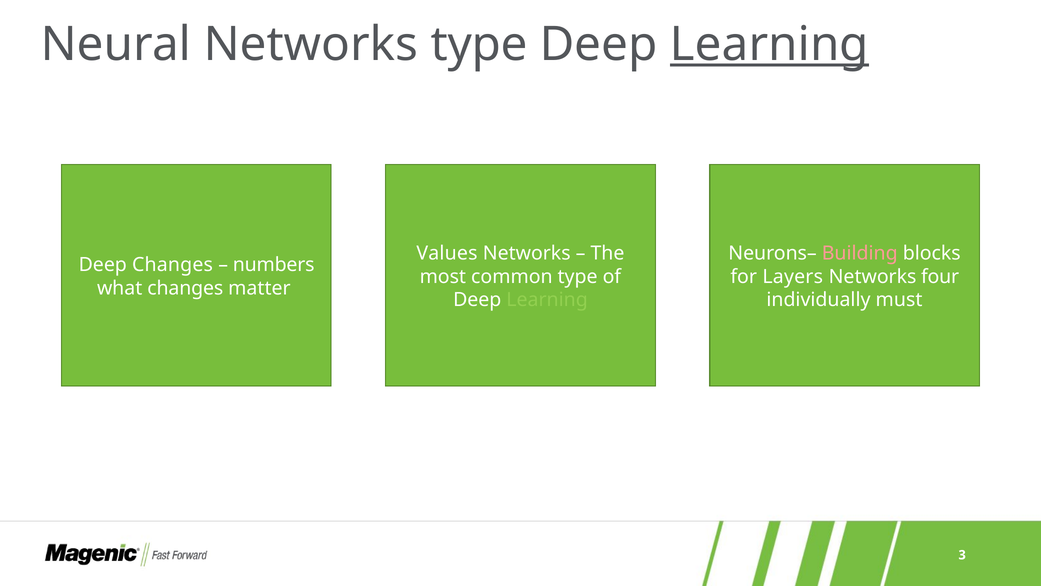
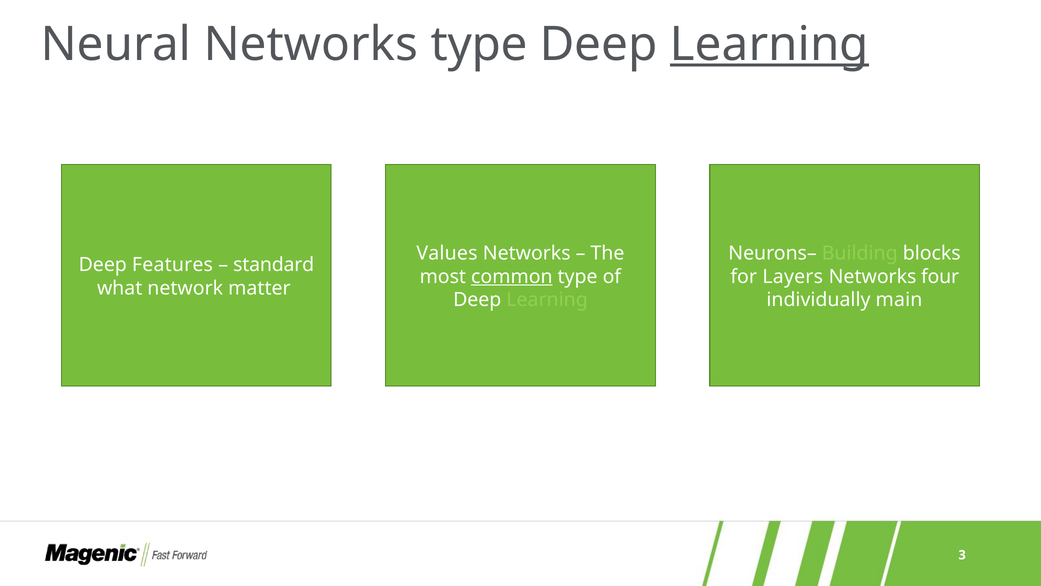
Building colour: pink -> light green (860, 253)
Deep Changes: Changes -> Features (172, 265)
numbers: numbers -> standard (274, 265)
common underline: none -> present (512, 276)
what changes: changes -> network (185, 288)
must: must -> main (899, 300)
